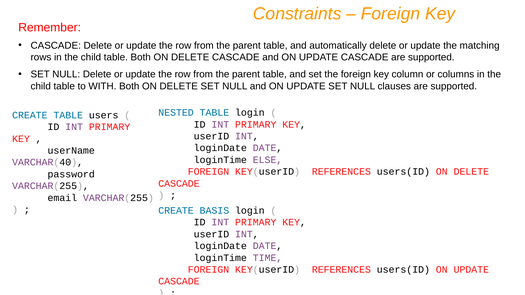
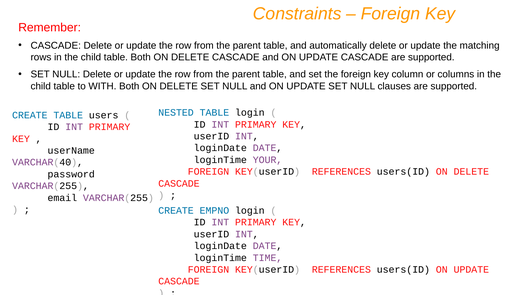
ELSE: ELSE -> YOUR (268, 160)
BASIS: BASIS -> EMPNO (214, 211)
